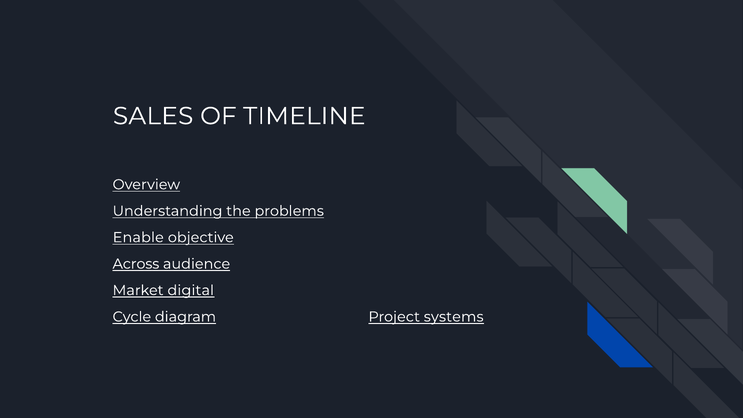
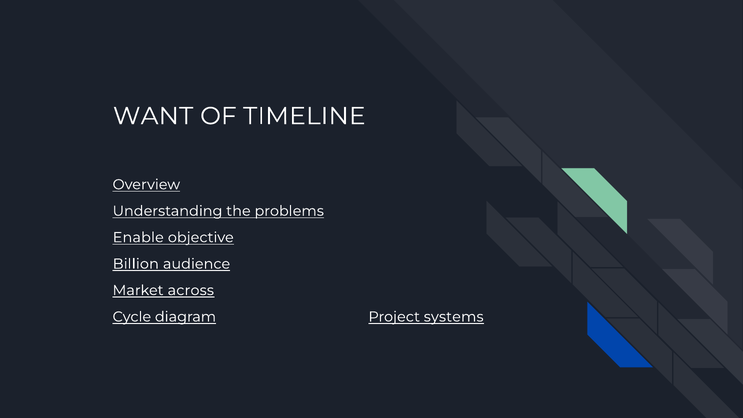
SALES: SALES -> WANT (153, 116)
Across: Across -> Billion (136, 264)
digital: digital -> across (191, 290)
